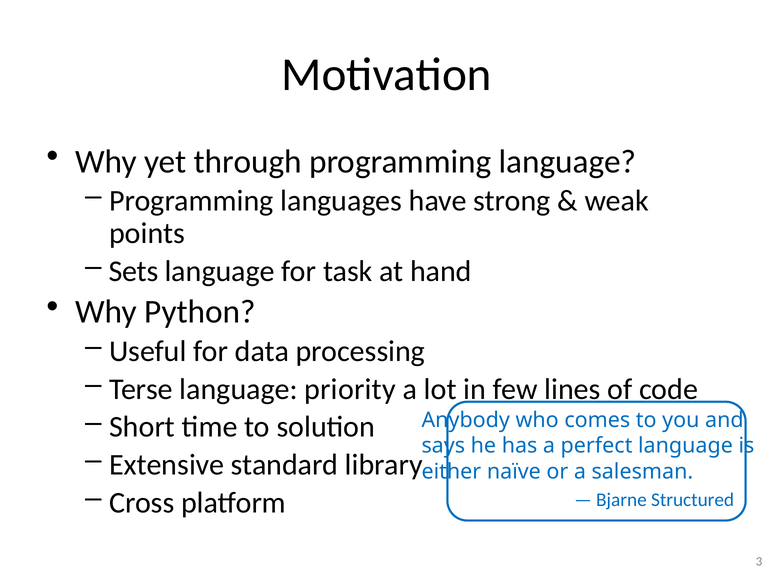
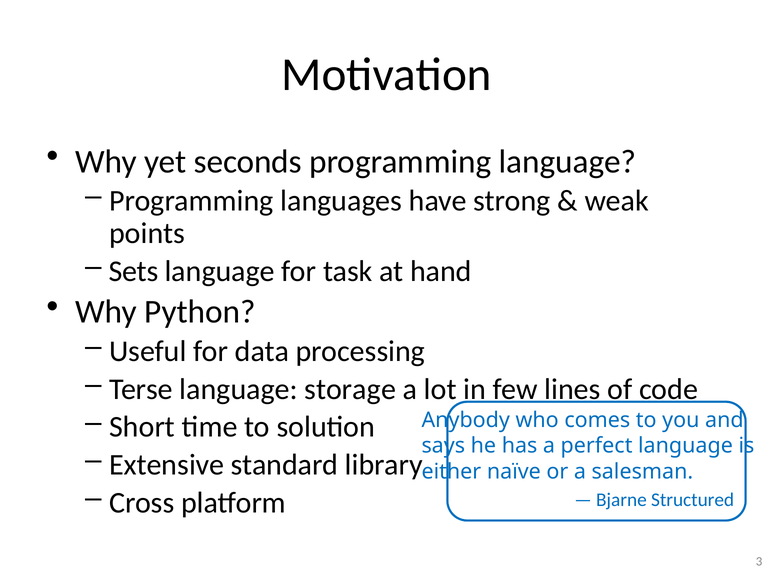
through: through -> seconds (248, 161)
priority: priority -> storage (350, 389)
